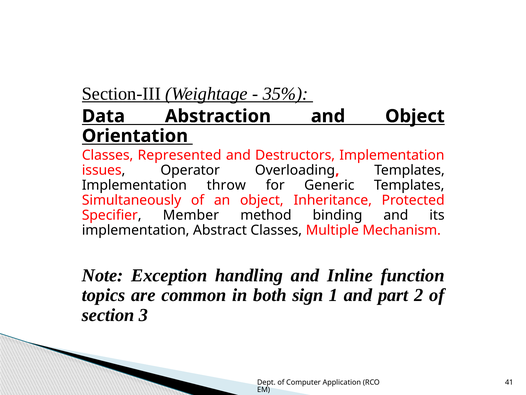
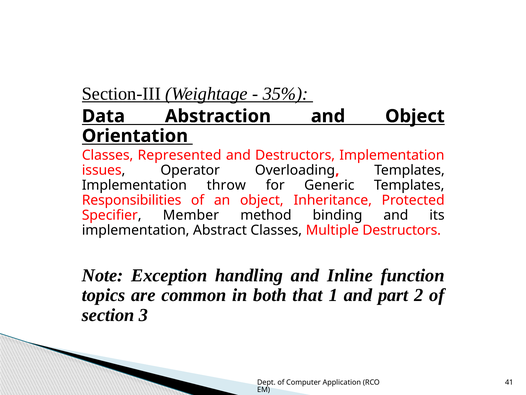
Simultaneously: Simultaneously -> Responsibilities (132, 200)
Multiple Mechanism: Mechanism -> Destructors (402, 230)
sign: sign -> that (308, 295)
